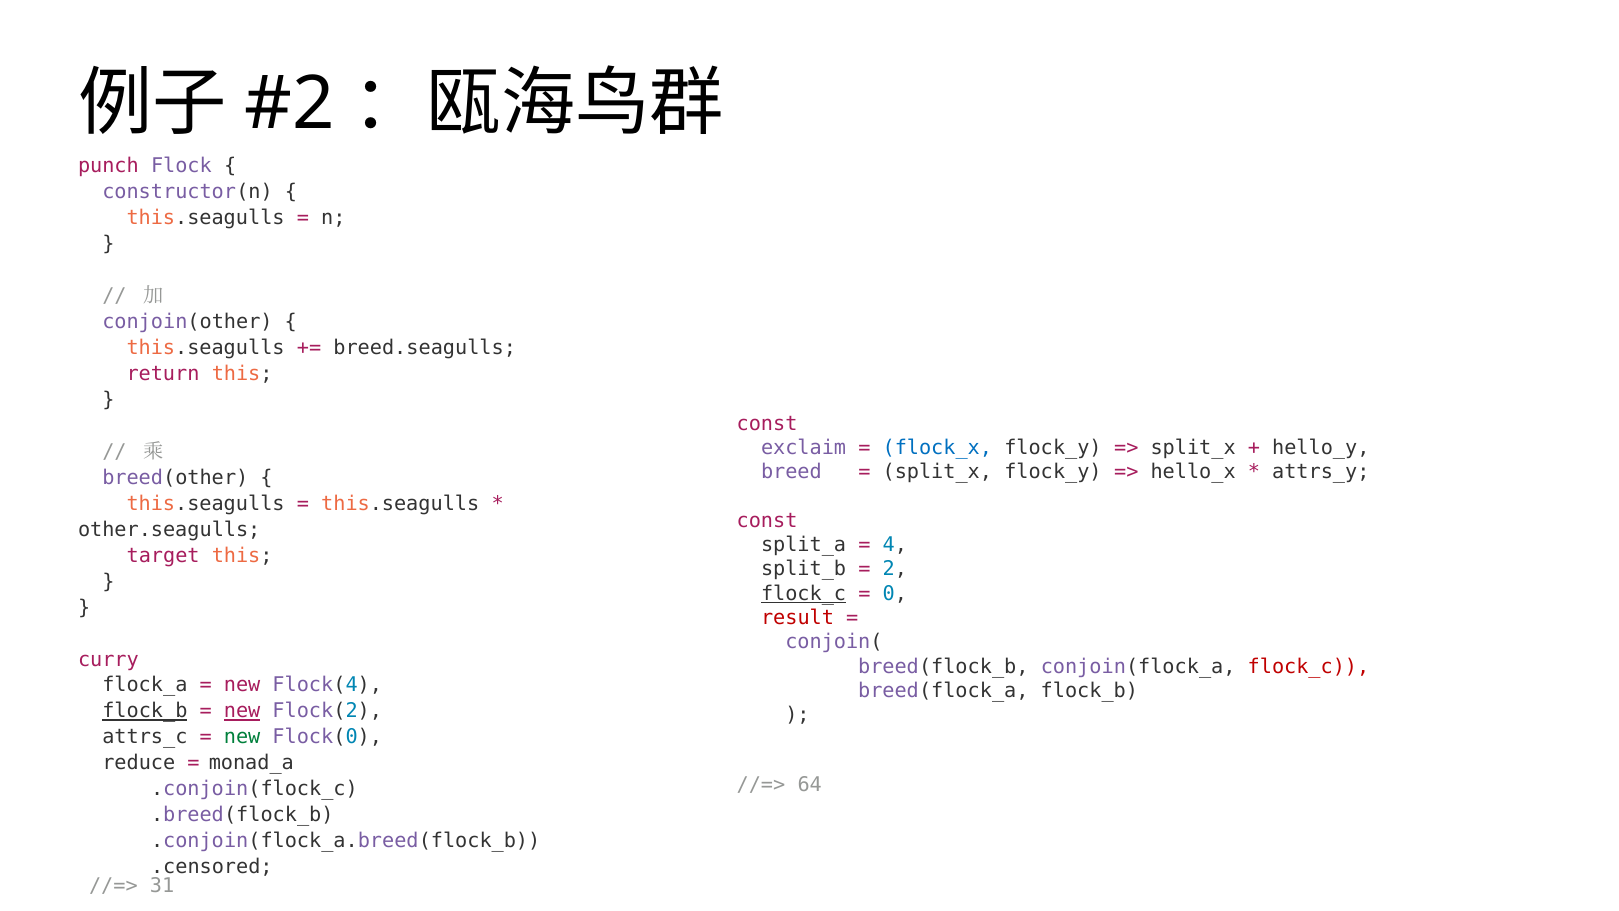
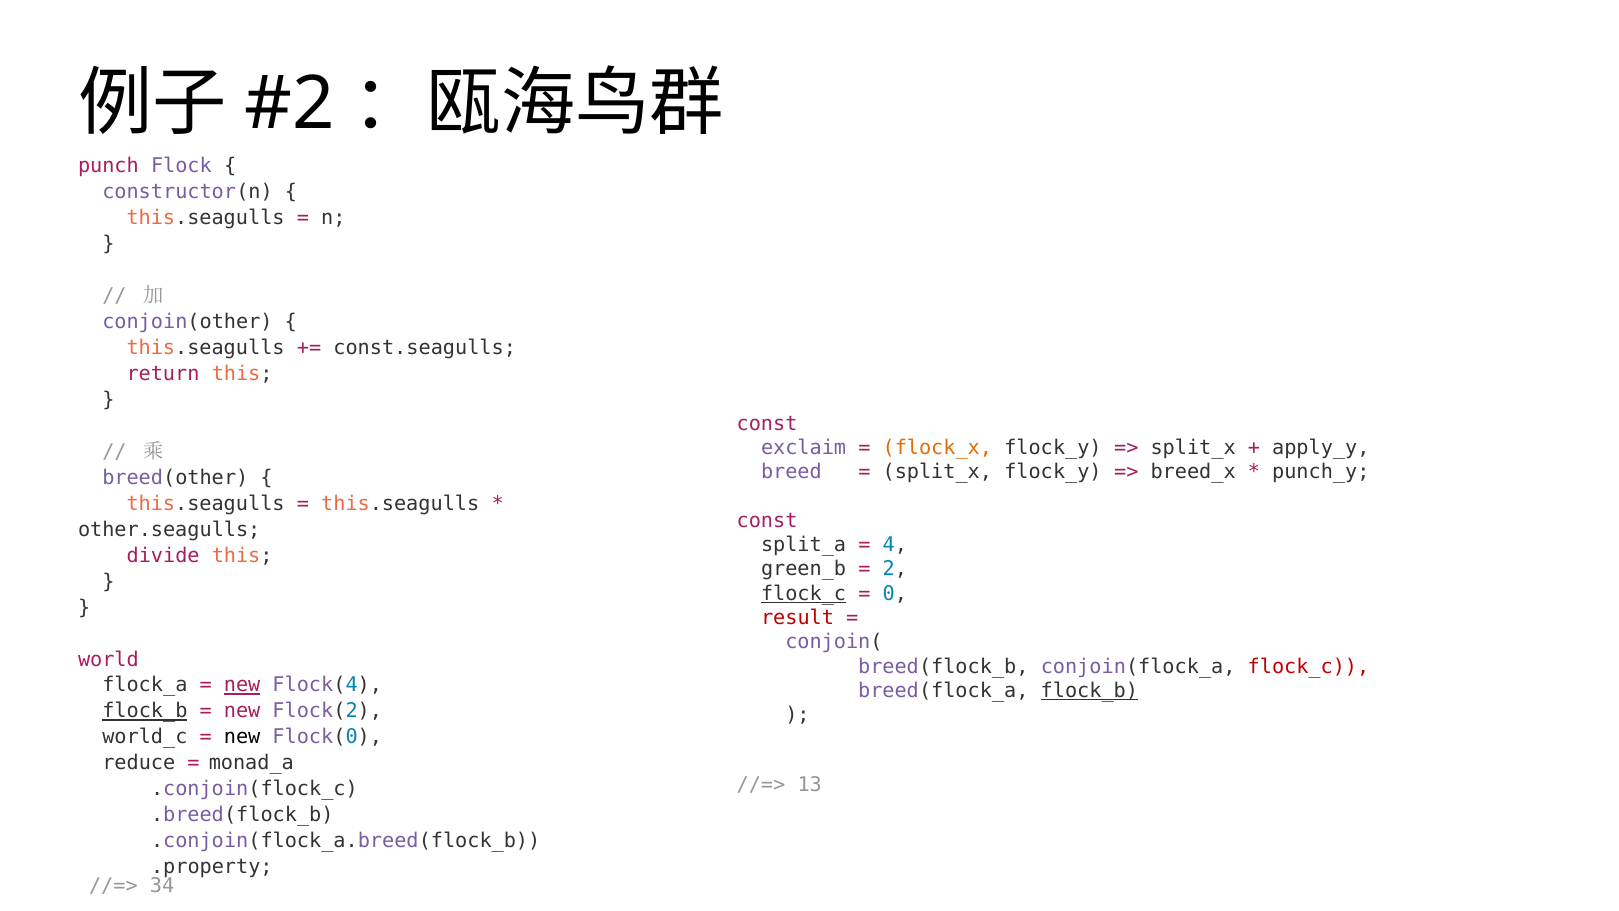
breed.seagulls: breed.seagulls -> const.seagulls (425, 348)
flock_x colour: blue -> orange (937, 448)
hello_y: hello_y -> apply_y (1321, 448)
hello_x: hello_x -> breed_x (1193, 472)
attrs_y: attrs_y -> punch_y (1321, 472)
target: target -> divide (163, 555)
split_b: split_b -> green_b (804, 569)
curry: curry -> world (108, 659)
new underline: none -> present (242, 685)
flock_b underline: none -> present (1089, 690)
new underline: present -> none (242, 711)
attrs_c: attrs_c -> world_c (145, 737)
new colour: green -> black (242, 737)
64: 64 -> 13 (810, 785)
.censored: .censored -> .property (212, 867)
31: 31 -> 34 (162, 885)
